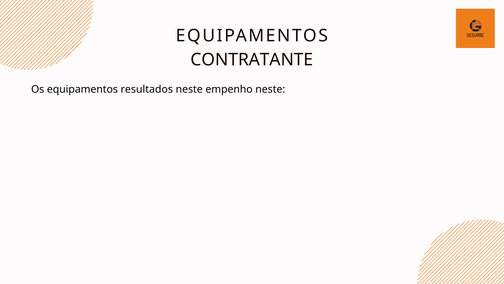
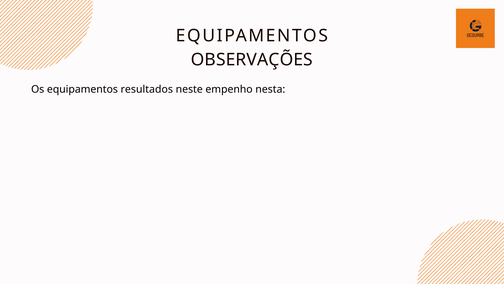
CONTRATANTE: CONTRATANTE -> OBSERVAÇÕES (252, 60)
empenho neste: neste -> nesta (270, 89)
